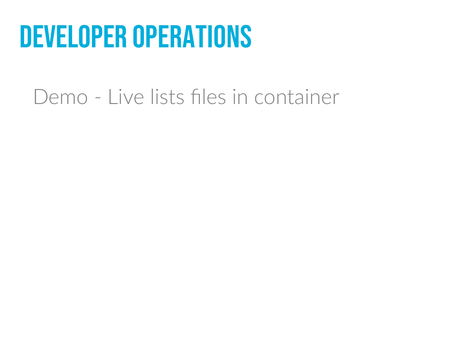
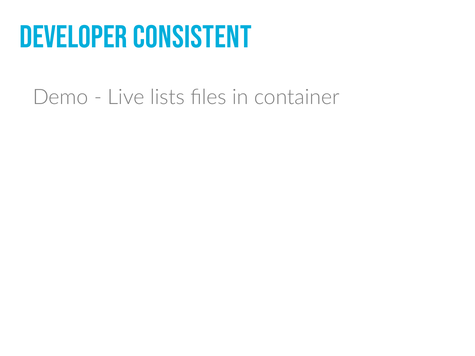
Operations: Operations -> Consistent (192, 37)
